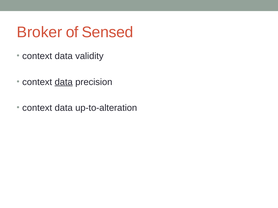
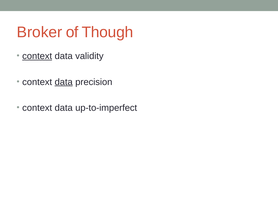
Sensed: Sensed -> Though (107, 32)
context underline: none -> present (37, 56)
up-to-alteration: up-to-alteration -> up-to-imperfect (106, 108)
